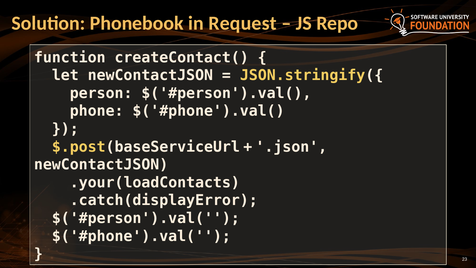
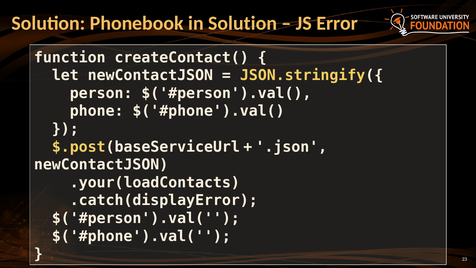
in Request: Request -> Solution (243, 23)
Repo: Repo -> Error (337, 23)
